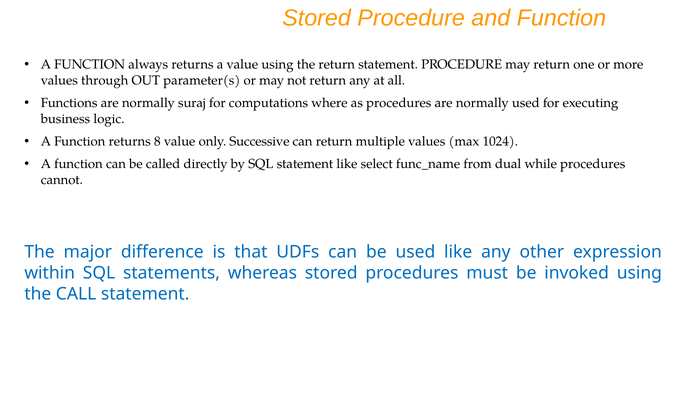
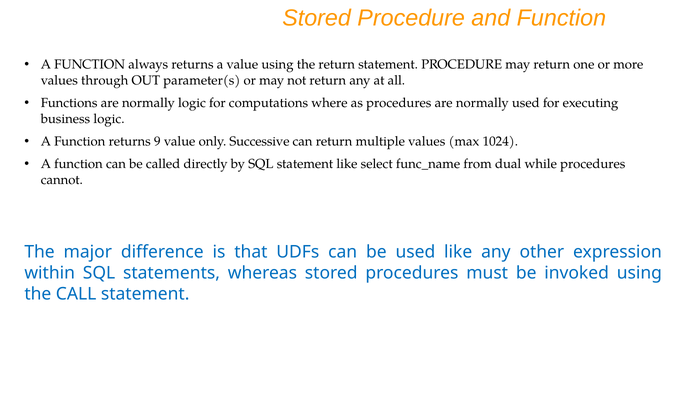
normally suraj: suraj -> logic (192, 103)
8: 8 -> 9 (157, 141)
